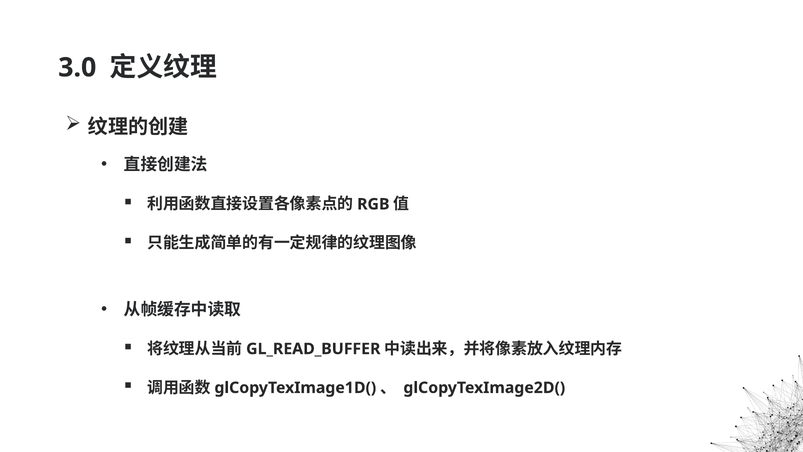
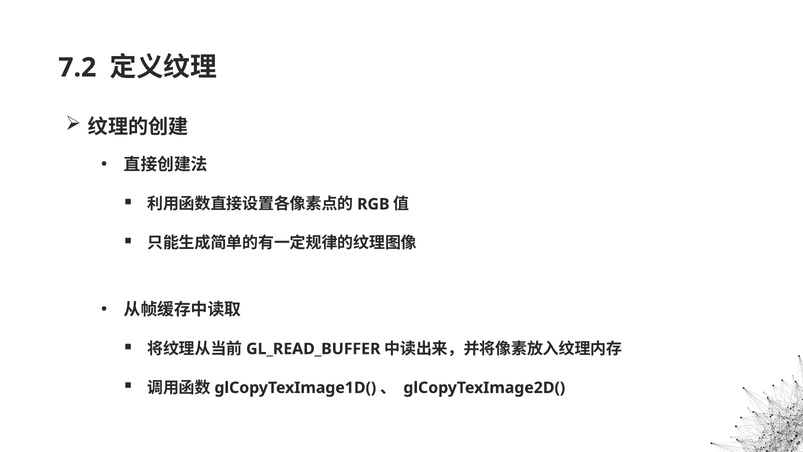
3.0: 3.0 -> 7.2 (77, 68)
